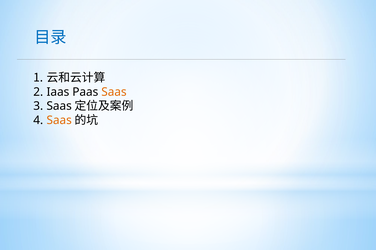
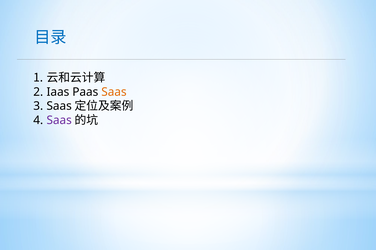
Saas colour: orange -> purple (59, 120)
